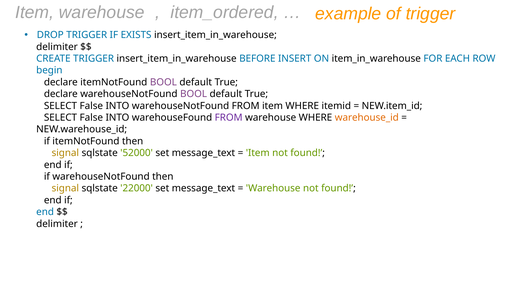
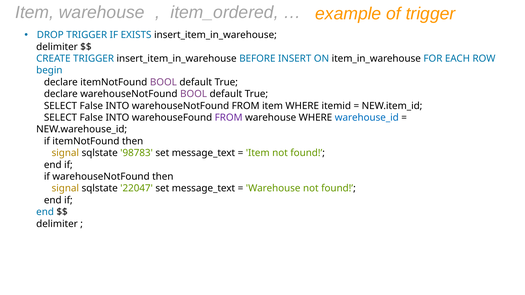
warehouse_id colour: orange -> blue (367, 118)
52000: 52000 -> 98783 (137, 153)
22000: 22000 -> 22047 (137, 189)
